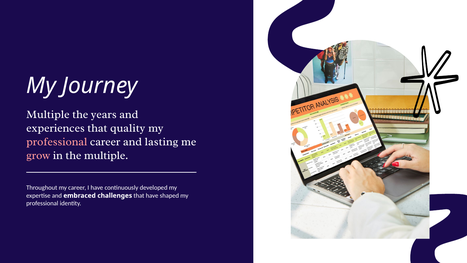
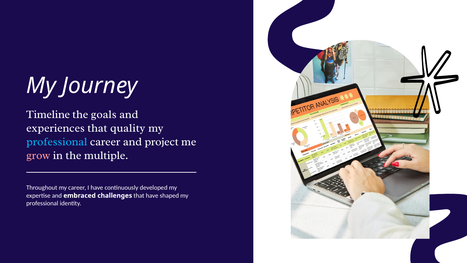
Multiple: Multiple -> Timeline (48, 114)
years: years -> goals (104, 114)
professional colour: pink -> light blue (57, 141)
lasting: lasting -> project (162, 141)
